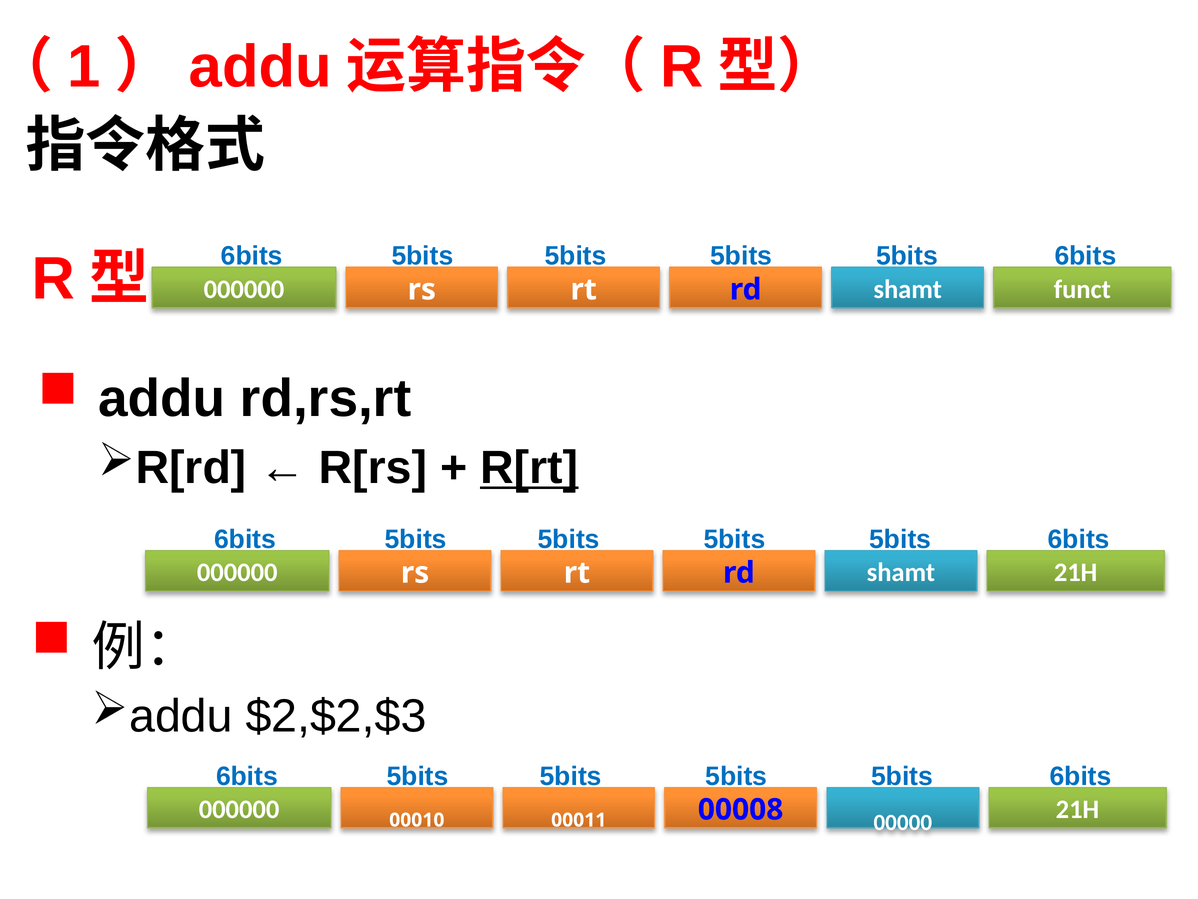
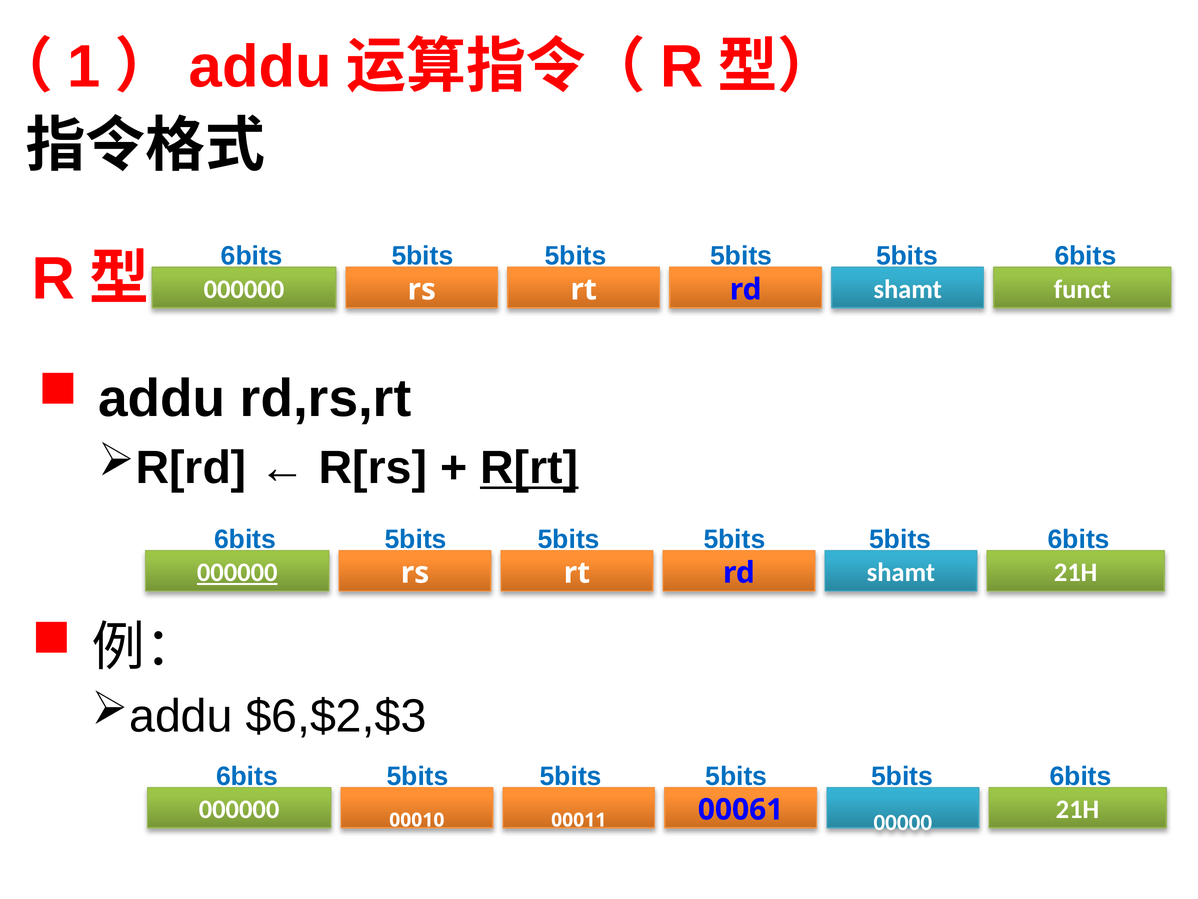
000000 underline: none -> present (237, 572)
$2,$2,$3: $2,$2,$3 -> $6,$2,$3 (336, 716)
00008: 00008 -> 00061 (741, 809)
